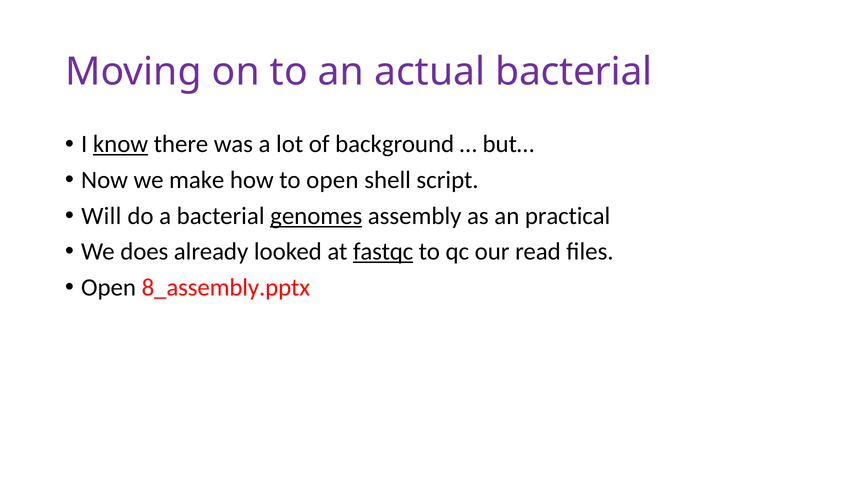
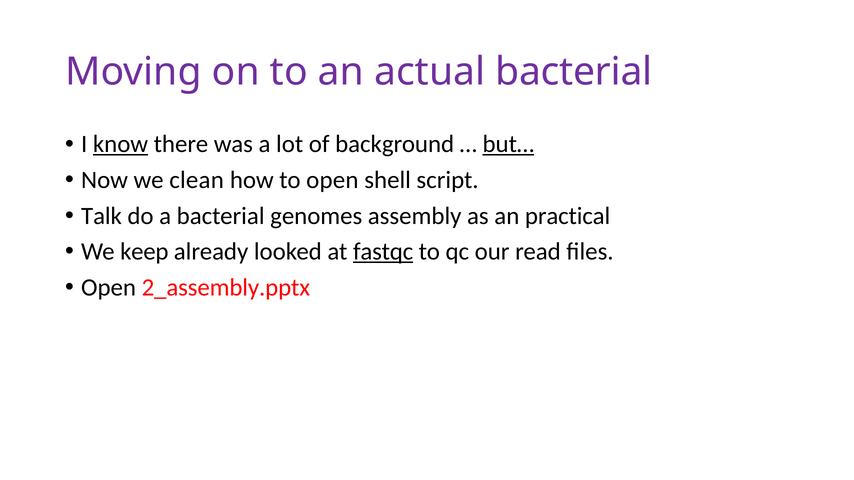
but… underline: none -> present (508, 144)
make: make -> clean (197, 180)
Will: Will -> Talk (102, 216)
genomes underline: present -> none (316, 216)
does: does -> keep (144, 252)
8_assembly.pptx: 8_assembly.pptx -> 2_assembly.pptx (226, 288)
